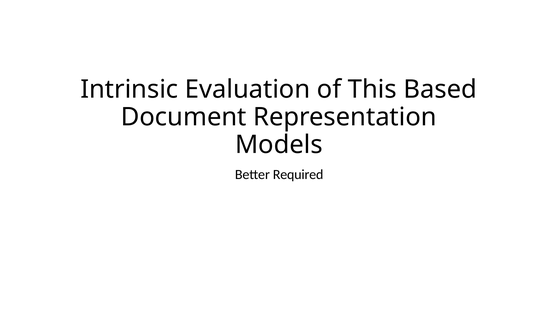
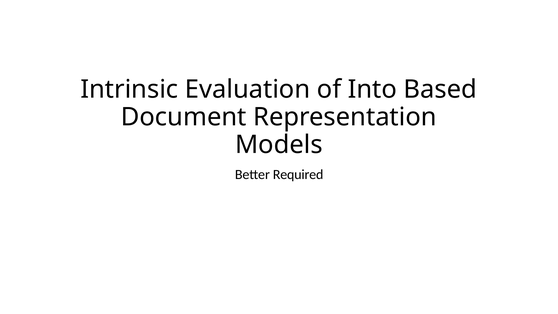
This: This -> Into (372, 89)
